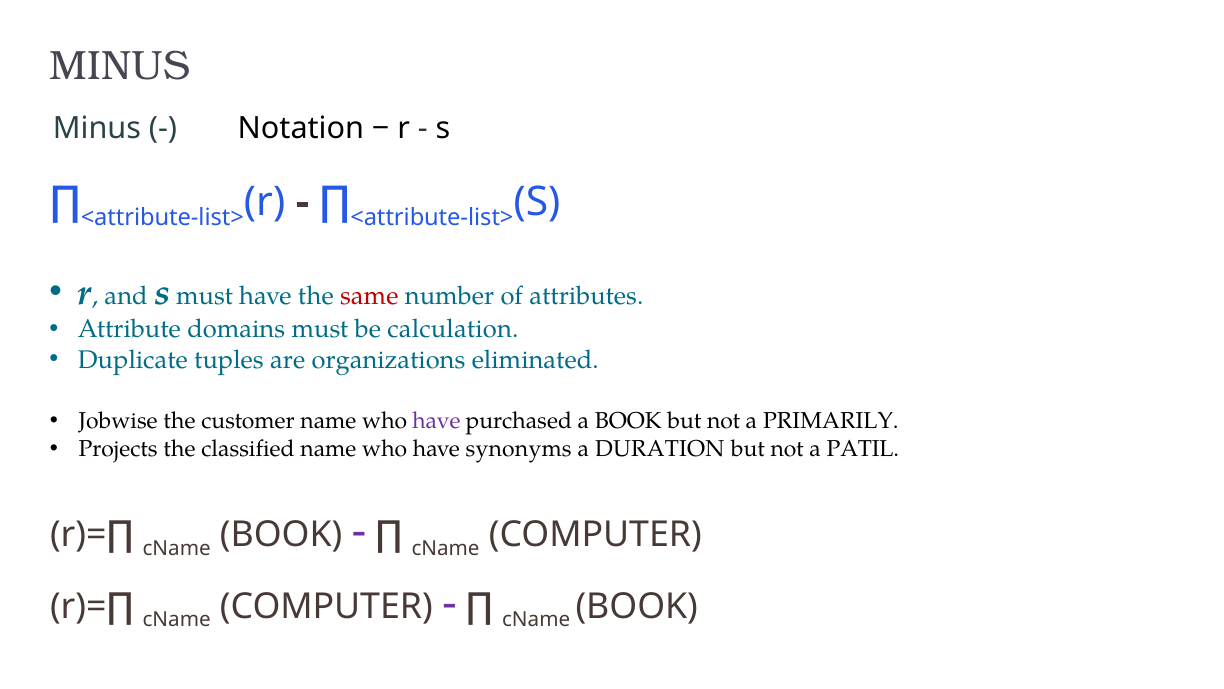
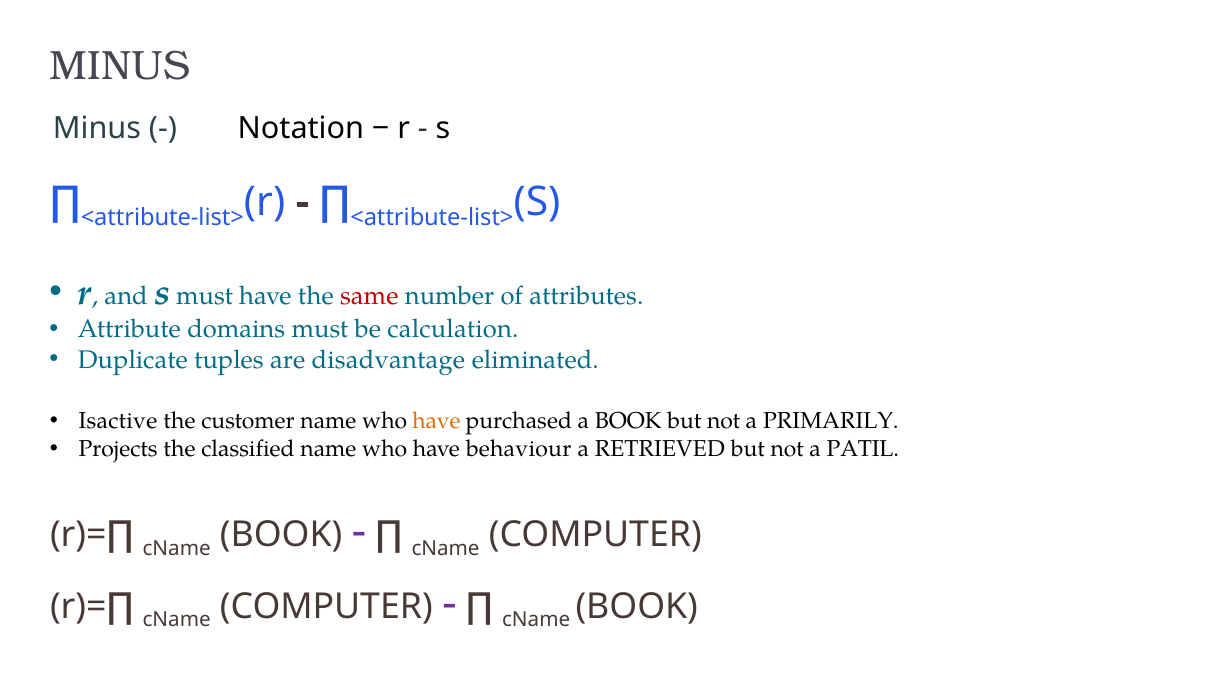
organizations: organizations -> disadvantage (388, 359)
Jobwise: Jobwise -> Isactive (118, 421)
have colour: purple -> orange (436, 421)
synonyms: synonyms -> behaviour (519, 449)
DURATION: DURATION -> RETRIEVED (660, 449)
